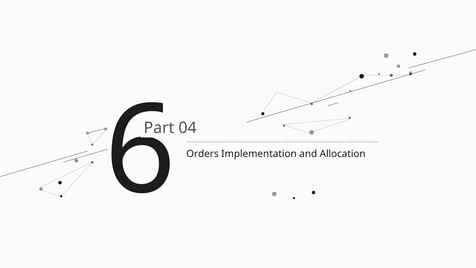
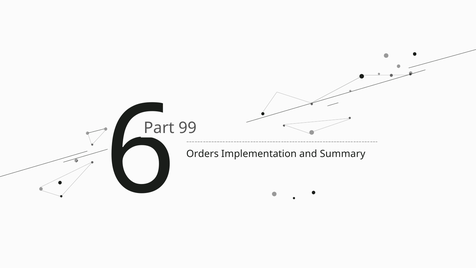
Allocation: Allocation -> Summary (343, 154)
04: 04 -> 99 (188, 128)
